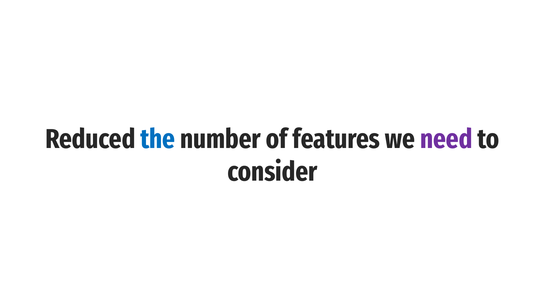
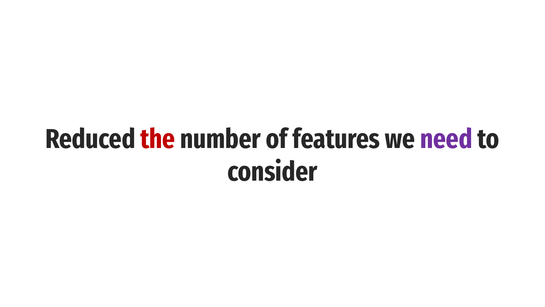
the colour: blue -> red (158, 139)
